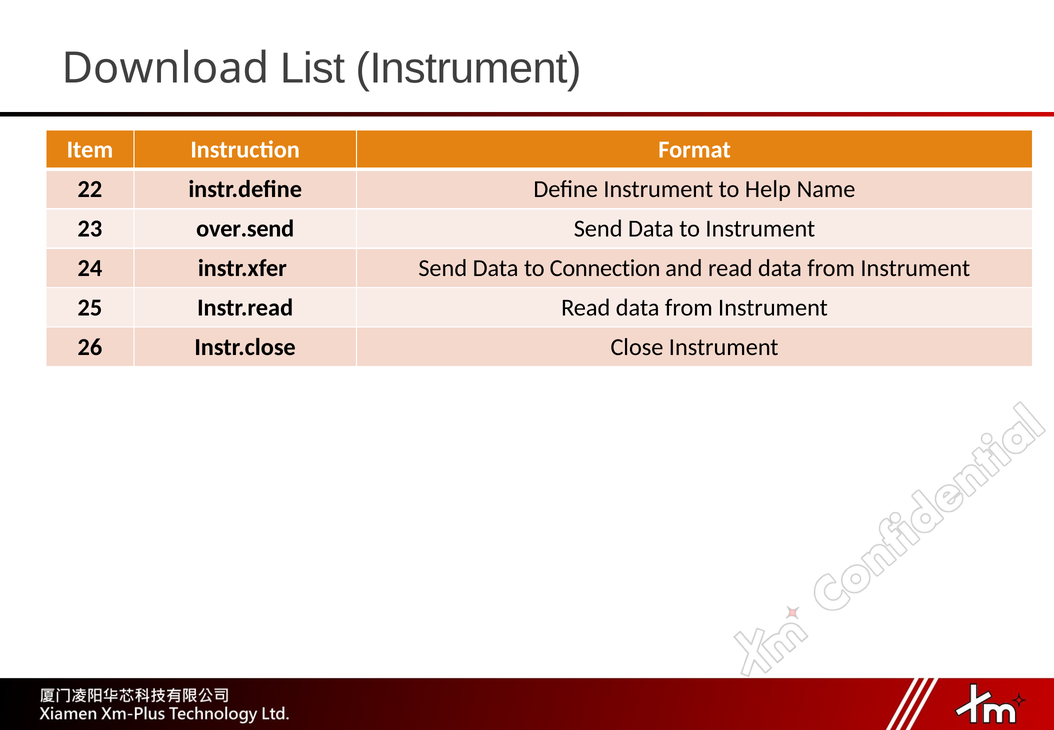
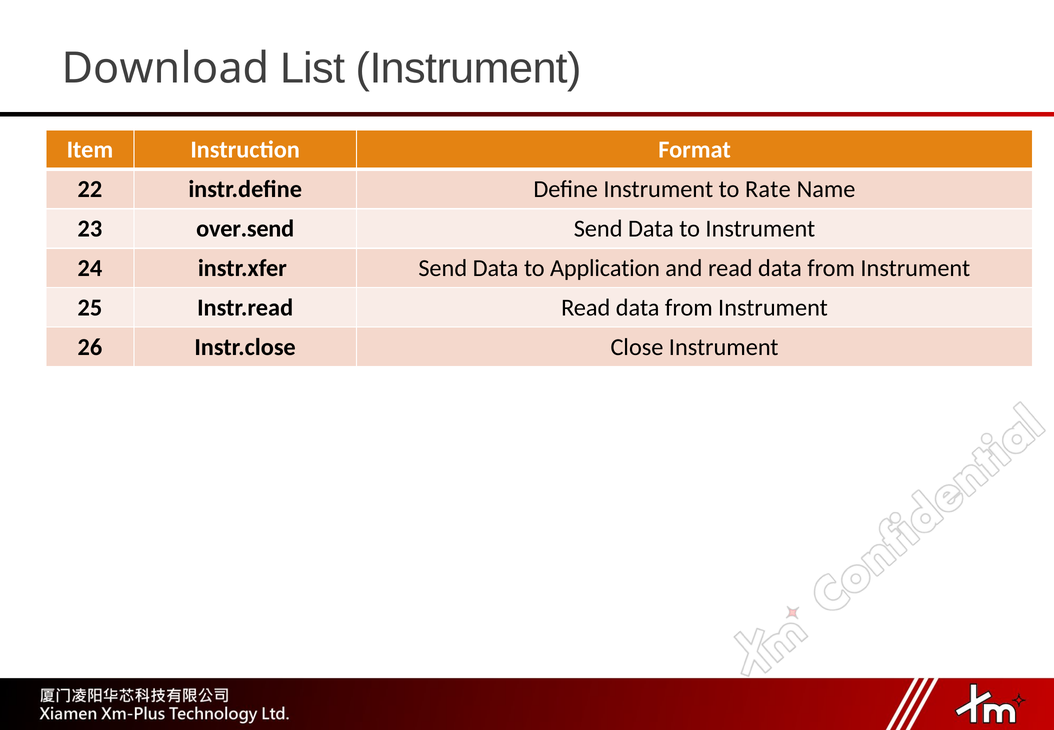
Help: Help -> Rate (768, 189)
Connection: Connection -> Application (605, 268)
